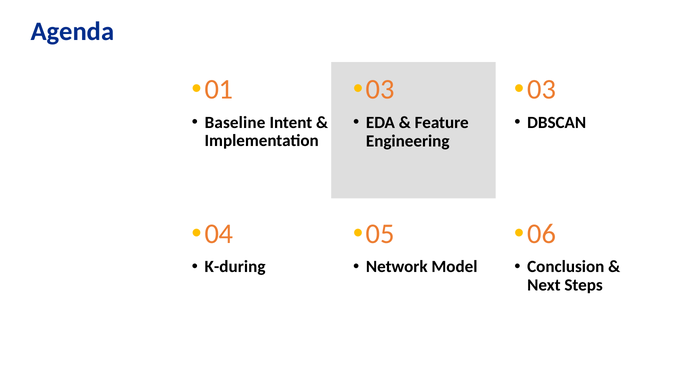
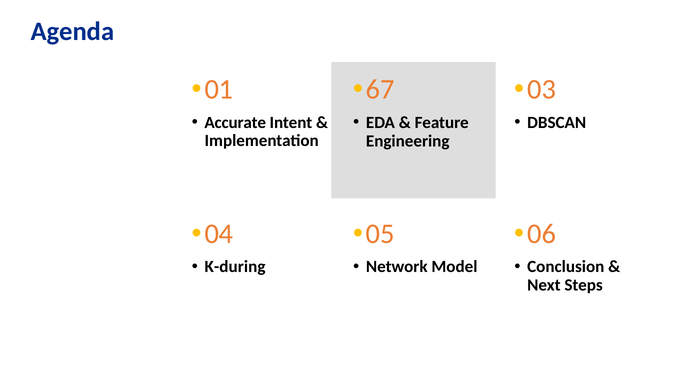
03: 03 -> 67 (380, 90)
Baseline: Baseline -> Accurate (235, 122)
